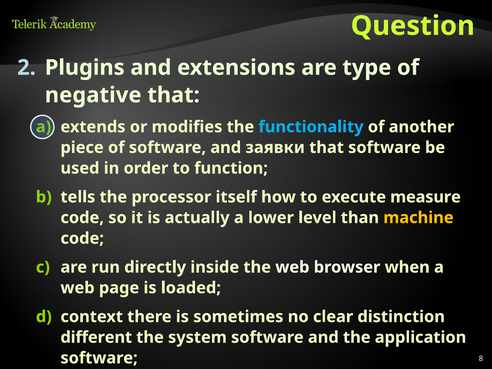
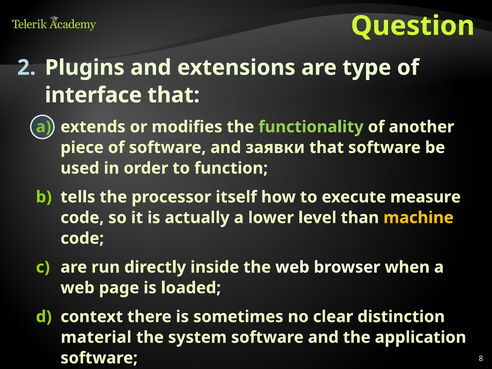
negative: negative -> interface (93, 95)
functionality colour: light blue -> light green (311, 127)
different: different -> material (96, 337)
